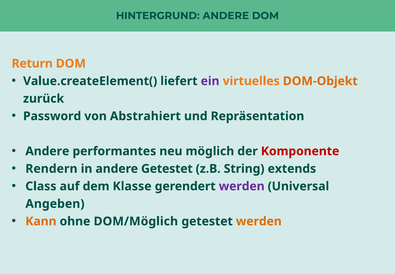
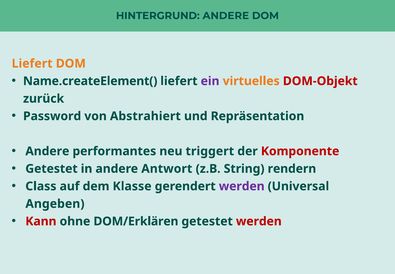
Return: Return -> Liefert (32, 63)
Value.createElement(: Value.createElement( -> Name.createElement( (90, 81)
DOM-Objekt colour: orange -> red (320, 81)
möglich: möglich -> triggert (210, 151)
Rendern: Rendern -> Getestet (52, 168)
andere Getestet: Getestet -> Antwort (167, 168)
extends: extends -> rendern (292, 168)
Kann colour: orange -> red (41, 221)
DOM/Möglich: DOM/Möglich -> DOM/Erklären (136, 221)
werden colour: orange -> red (259, 221)
